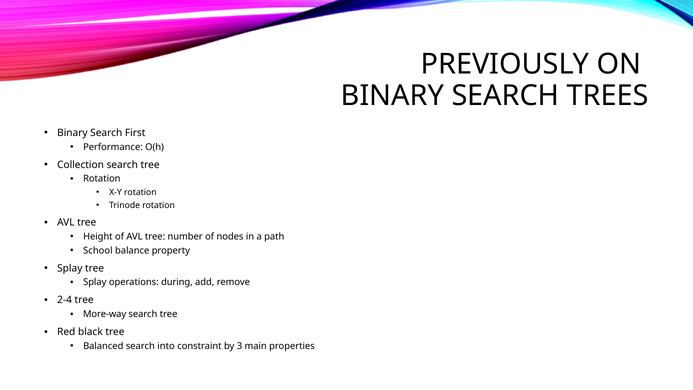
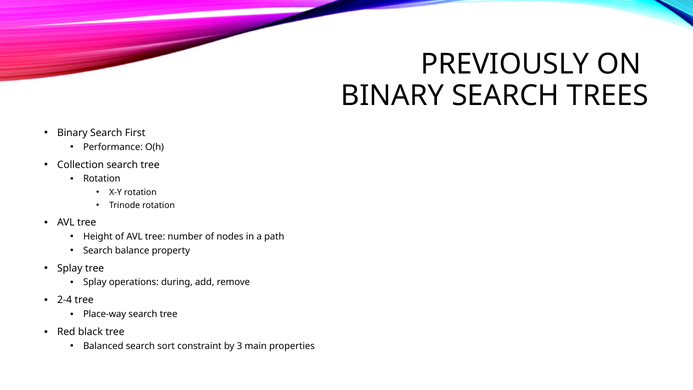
School: School -> Search (98, 250)
More-way: More-way -> Place-way (105, 314)
into: into -> sort (166, 346)
